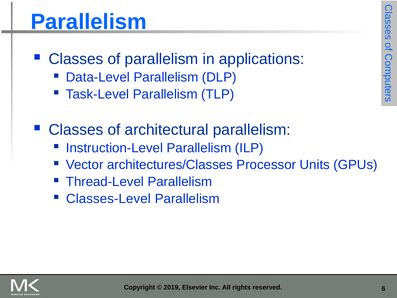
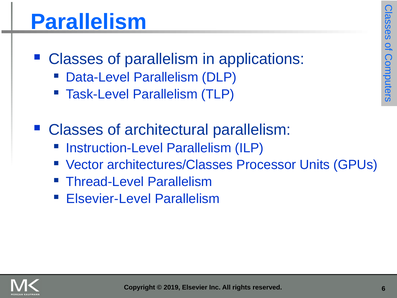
Classes-Level: Classes-Level -> Elsevier-Level (109, 199)
